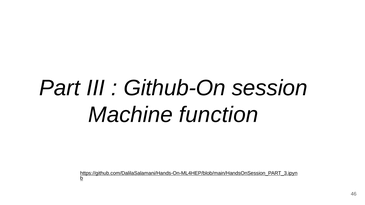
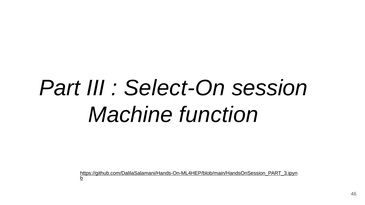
Github-On: Github-On -> Select-On (174, 88)
